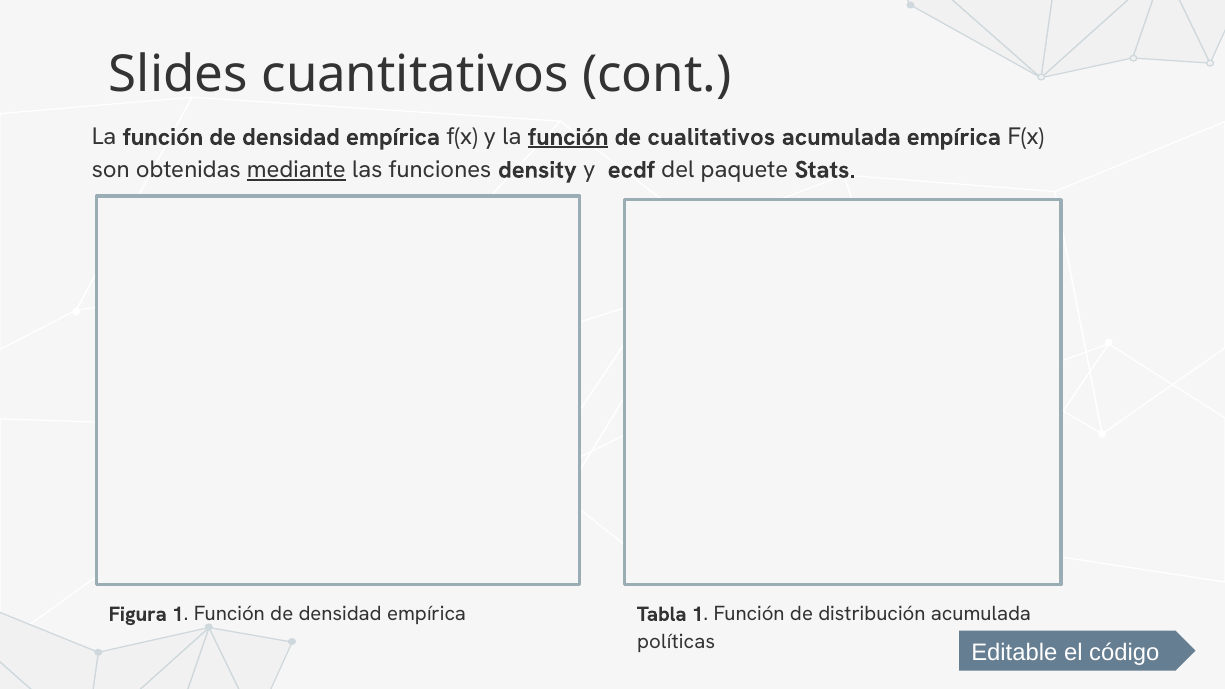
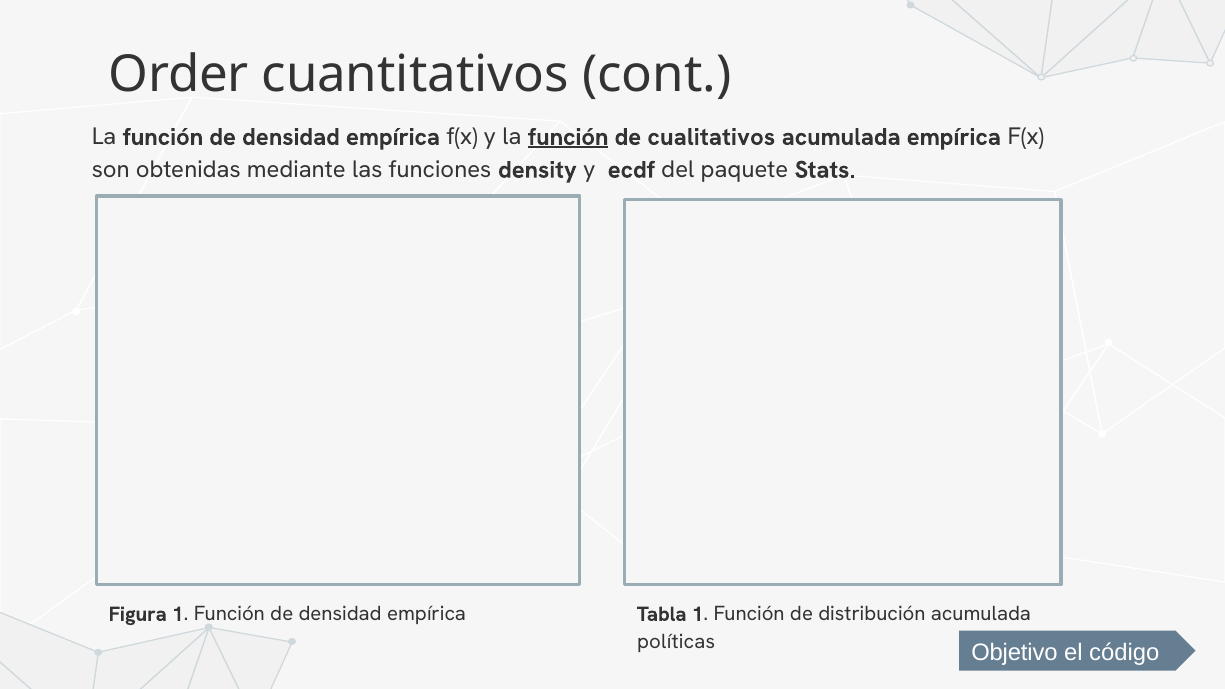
Slides: Slides -> Order (179, 74)
mediante underline: present -> none (296, 170)
Editable: Editable -> Objetivo (1014, 652)
